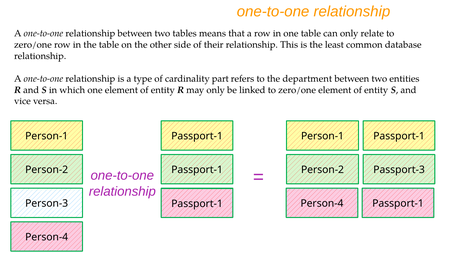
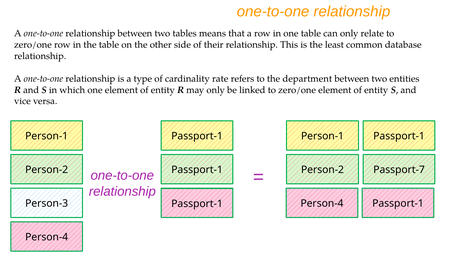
part: part -> rate (220, 79)
Passport-3: Passport-3 -> Passport-7 (399, 170)
